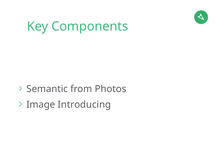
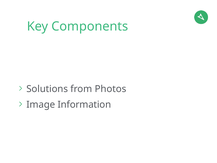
Semantic: Semantic -> Solutions (47, 89)
Introducing: Introducing -> Information (84, 105)
